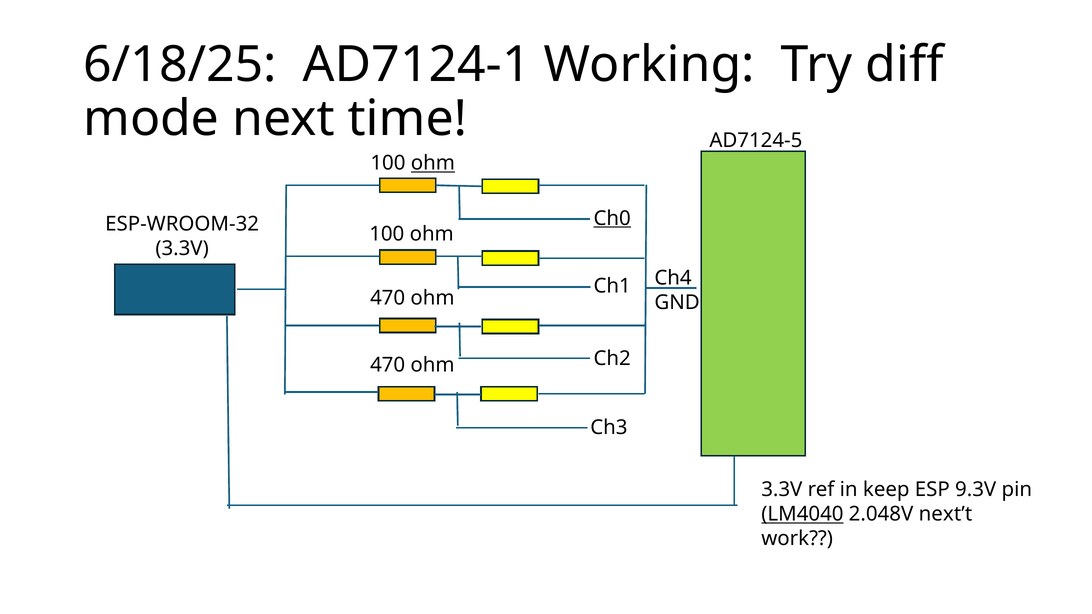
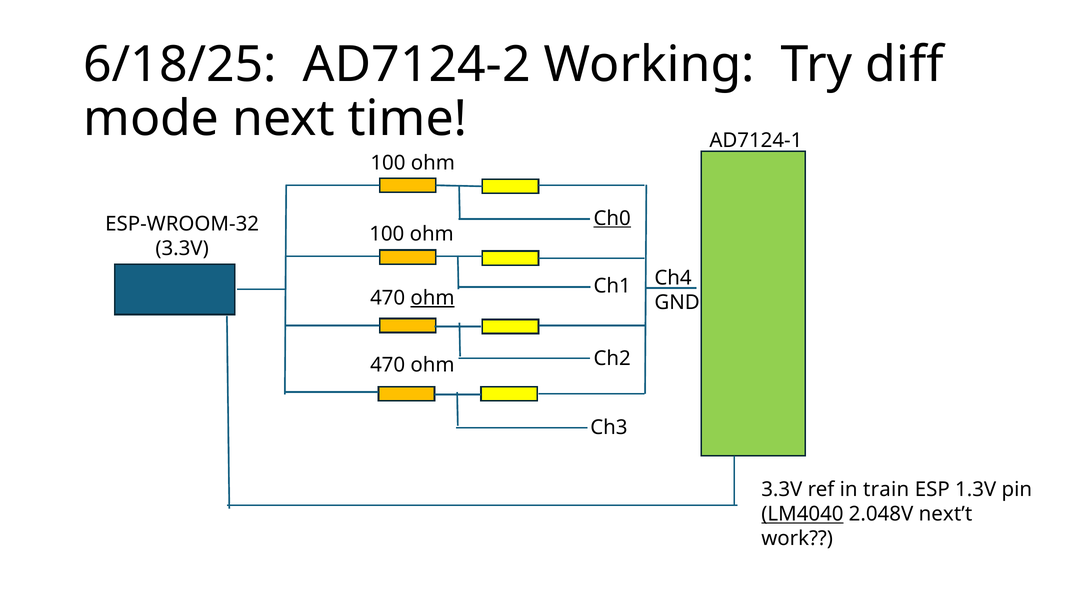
AD7124-1: AD7124-1 -> AD7124-2 (417, 65)
AD7124-5: AD7124-5 -> AD7124-1 (756, 140)
ohm underline: present -> none (433, 163)
ohm underline: none -> present (433, 298)
keep: keep -> train (886, 490)
9.3V: 9.3V -> 1.3V (976, 490)
